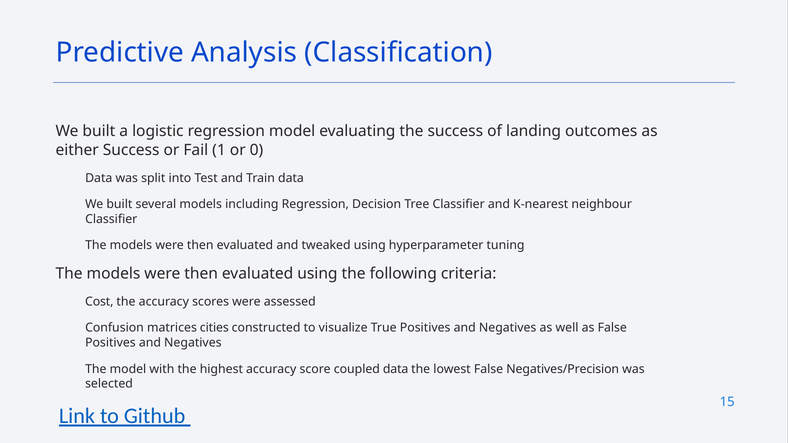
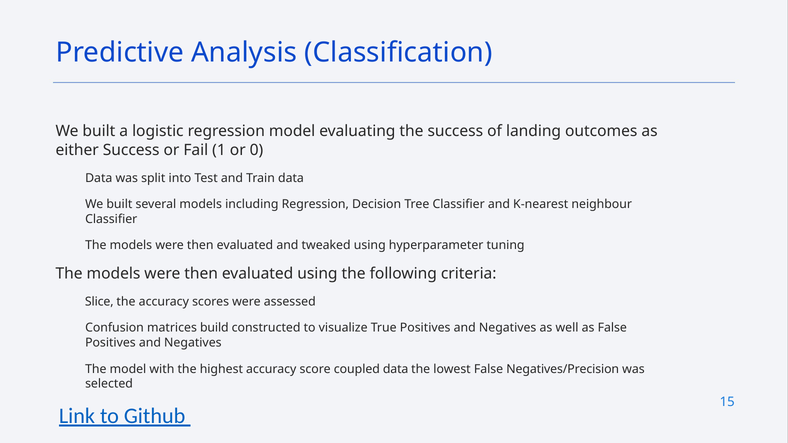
Cost: Cost -> Slice (99, 302)
cities: cities -> build (214, 328)
